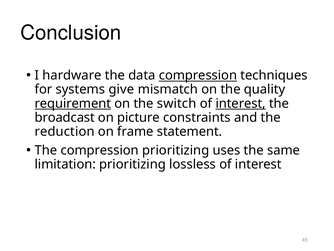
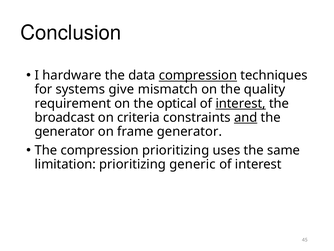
requirement underline: present -> none (73, 103)
switch: switch -> optical (177, 103)
picture: picture -> criteria (139, 117)
and underline: none -> present (246, 117)
reduction: reduction -> generator (65, 131)
frame statement: statement -> generator (189, 131)
lossless: lossless -> generic (193, 164)
